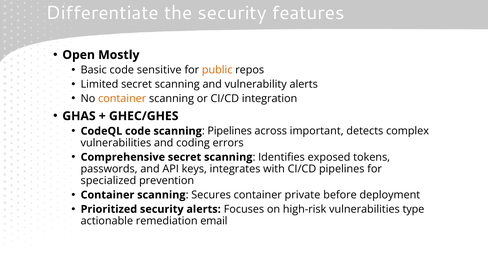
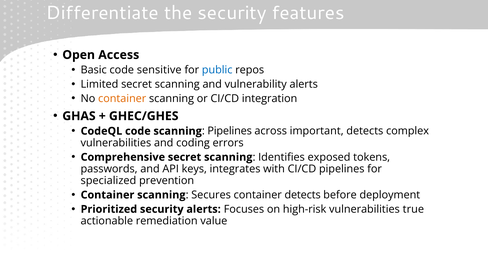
Mostly: Mostly -> Access (119, 55)
public colour: orange -> blue (217, 70)
container private: private -> detects (303, 195)
type: type -> true (413, 209)
email: email -> value (214, 221)
